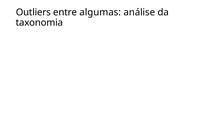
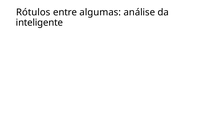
Outliers: Outliers -> Rótulos (33, 12)
taxonomia: taxonomia -> inteligente (39, 23)
